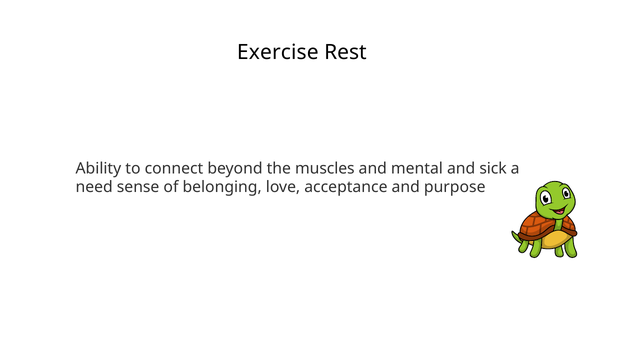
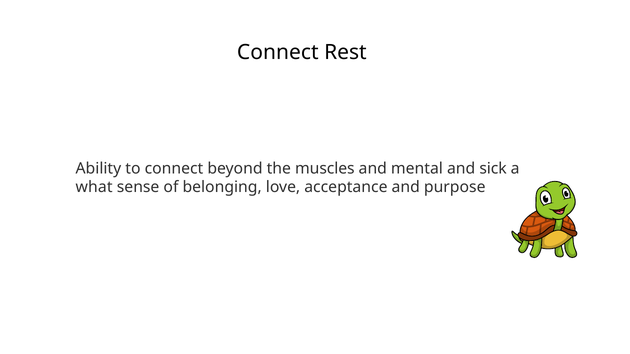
Exercise: Exercise -> Connect (278, 53)
need: need -> what (94, 187)
